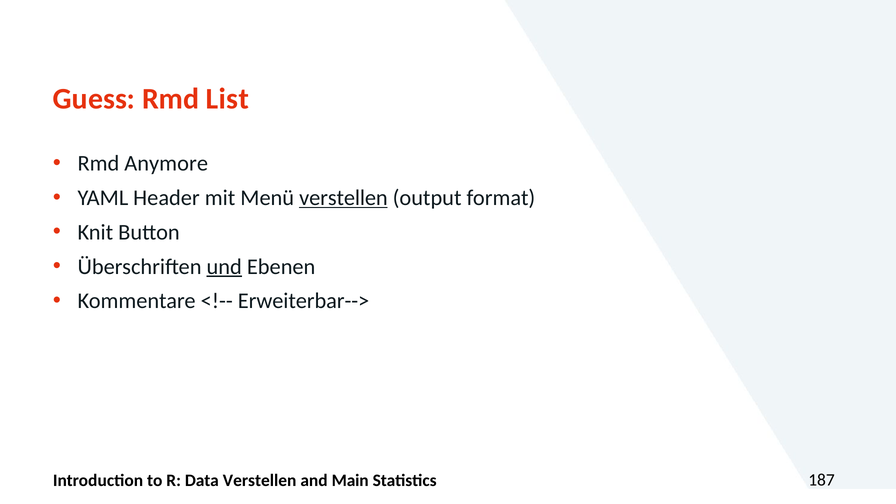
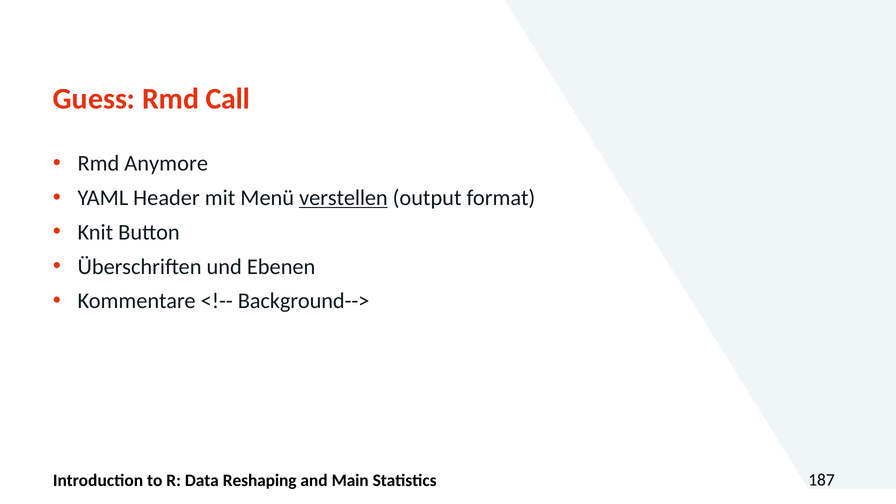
List: List -> Call (228, 99)
und underline: present -> none (224, 267)
Erweiterbar-->: Erweiterbar--> -> Background--> (304, 301)
Data Verstellen: Verstellen -> Reshaping (260, 480)
